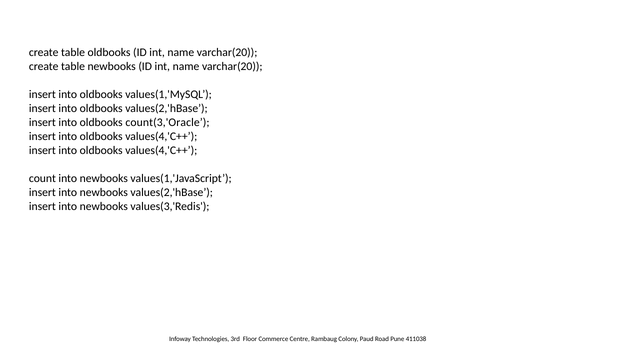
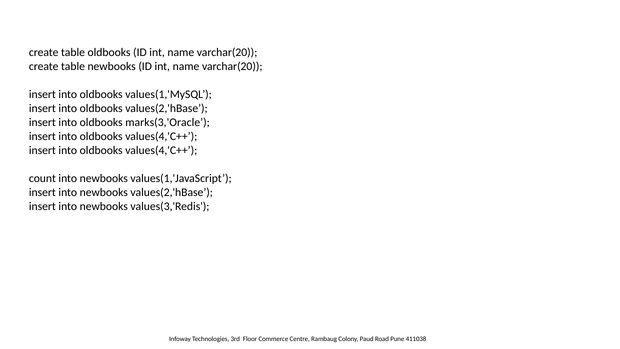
count(3,'Oracle: count(3,'Oracle -> marks(3,'Oracle (168, 122)
